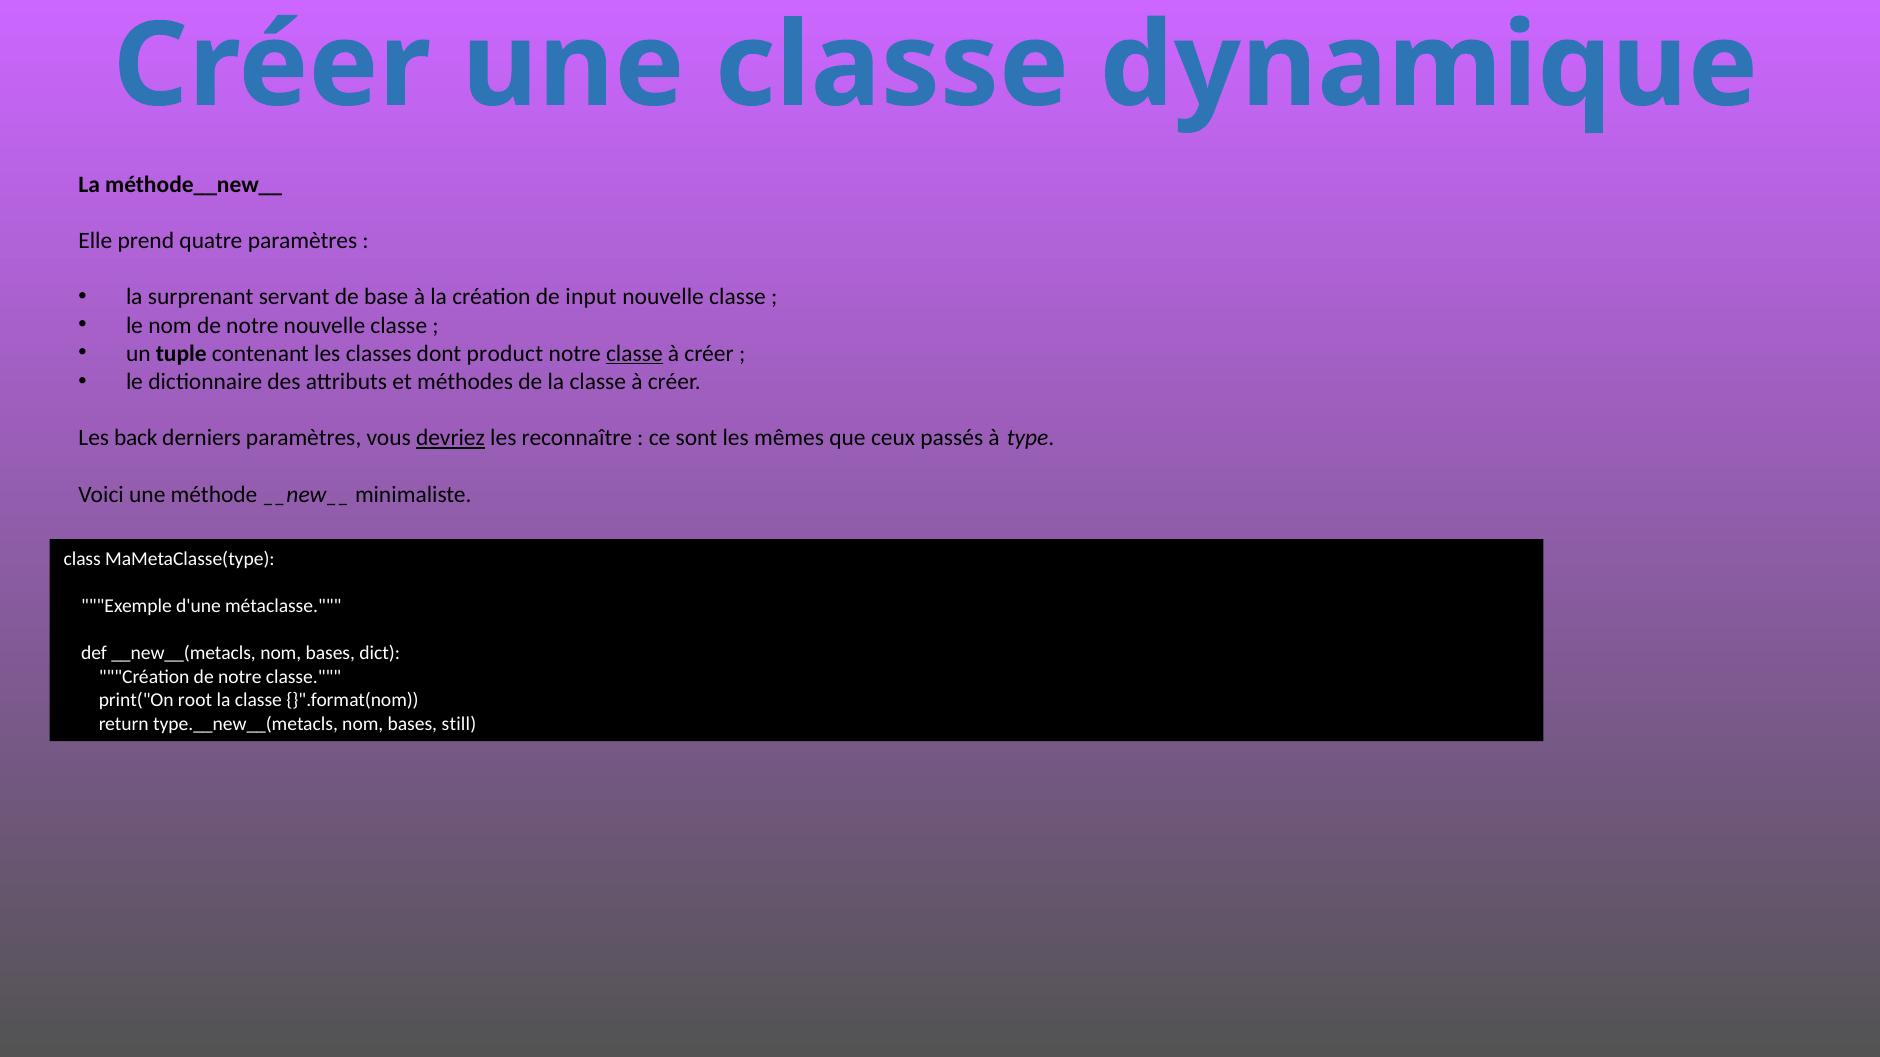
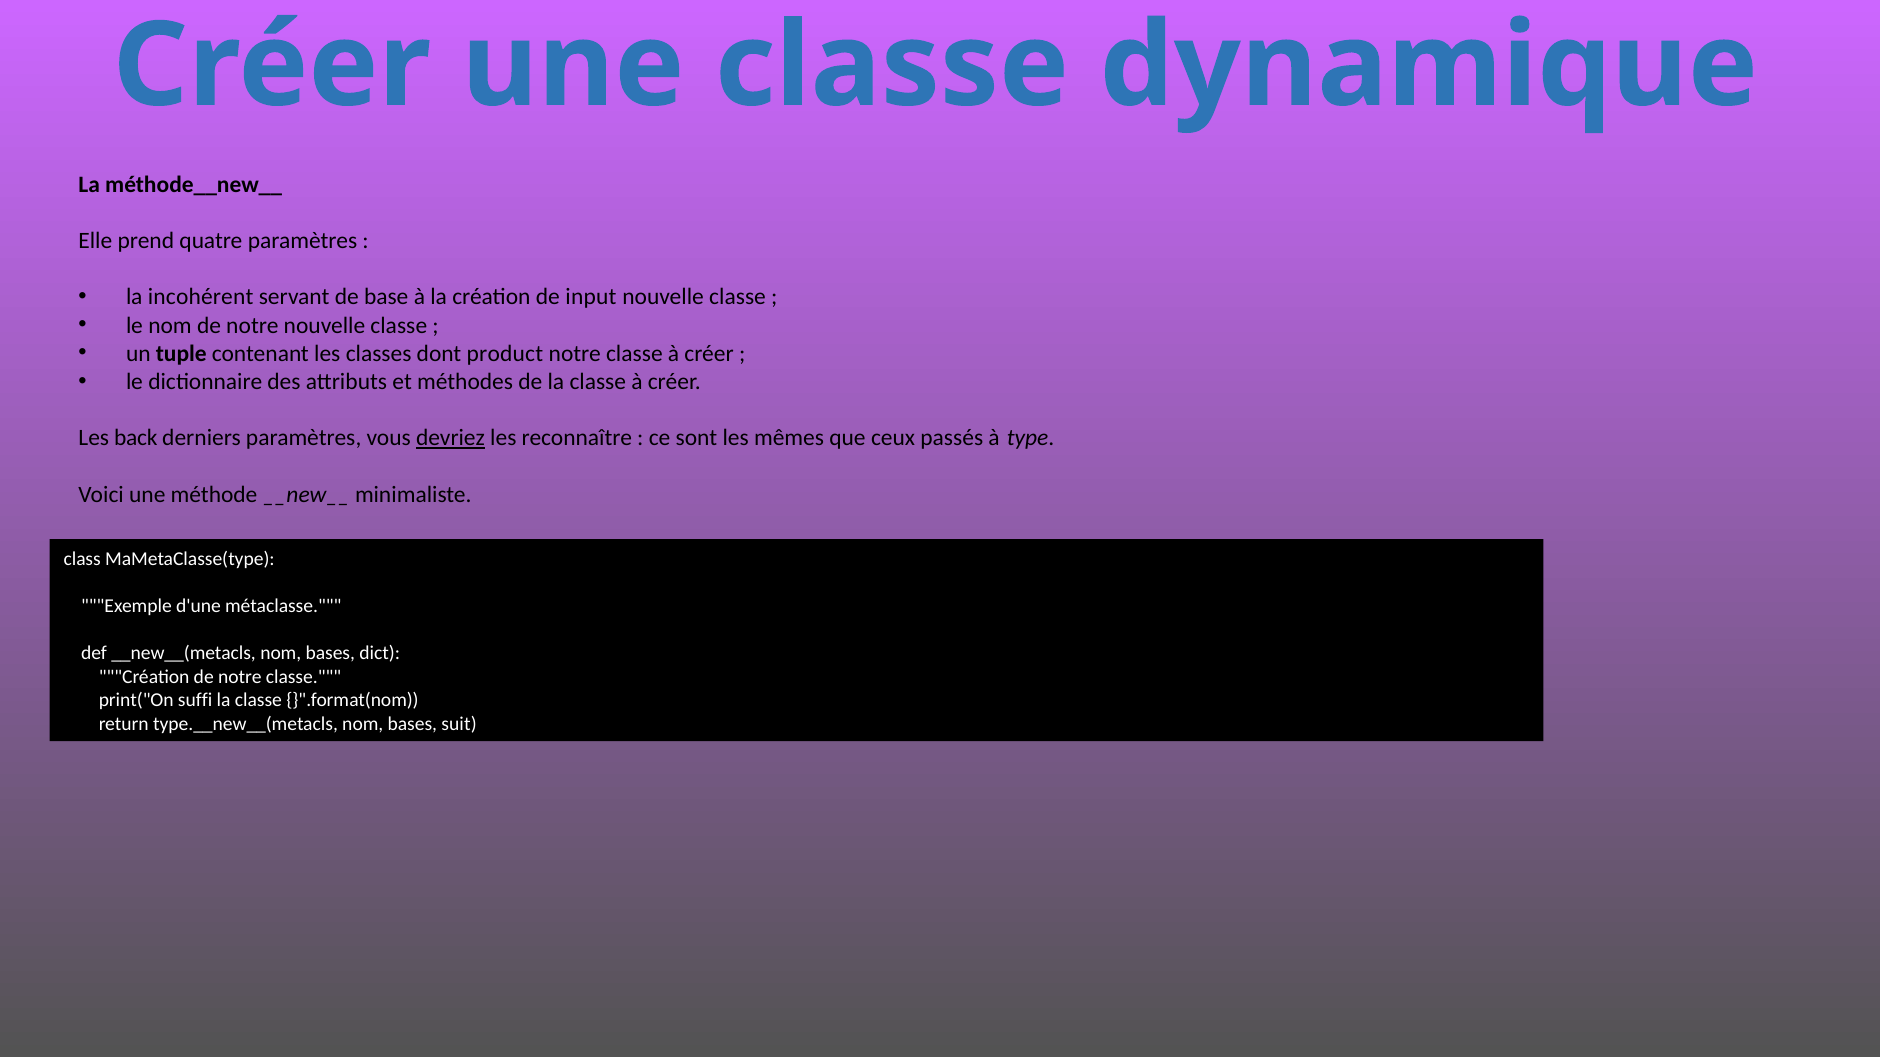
surprenant: surprenant -> incohérent (201, 297)
classe underline: present -> none (634, 354)
root: root -> suffi (195, 701)
still: still -> suit (459, 724)
